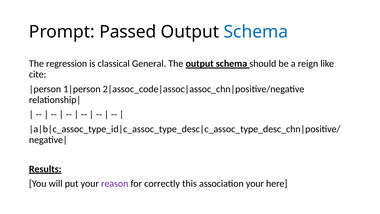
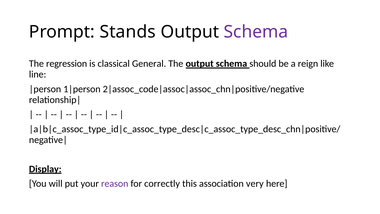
Passed: Passed -> Stands (128, 32)
Schema colour: blue -> purple (256, 32)
cite: cite -> line (38, 74)
Results: Results -> Display (45, 169)
association your: your -> very (255, 184)
